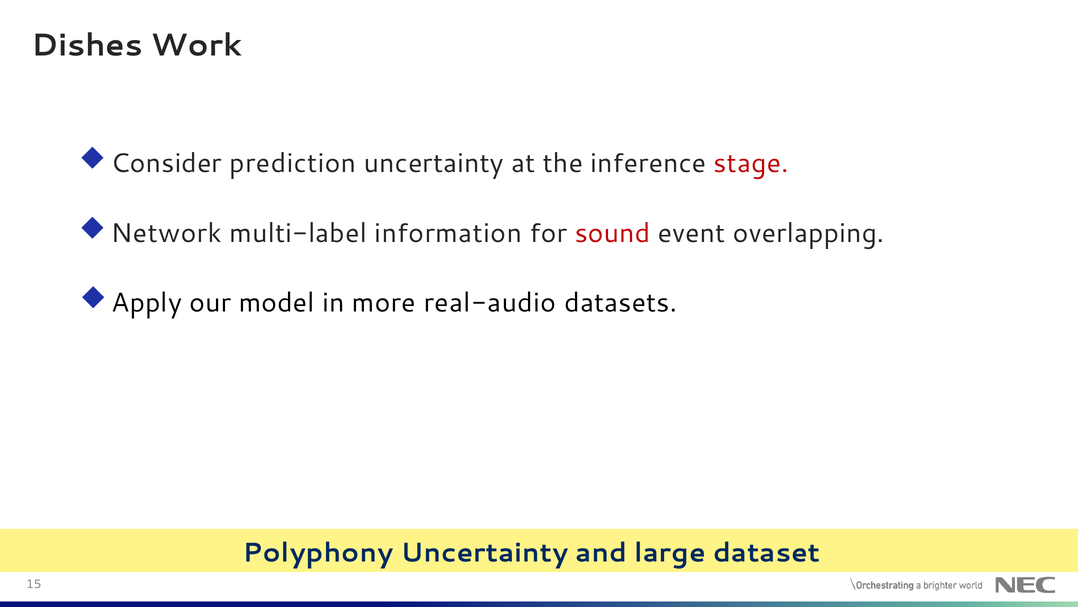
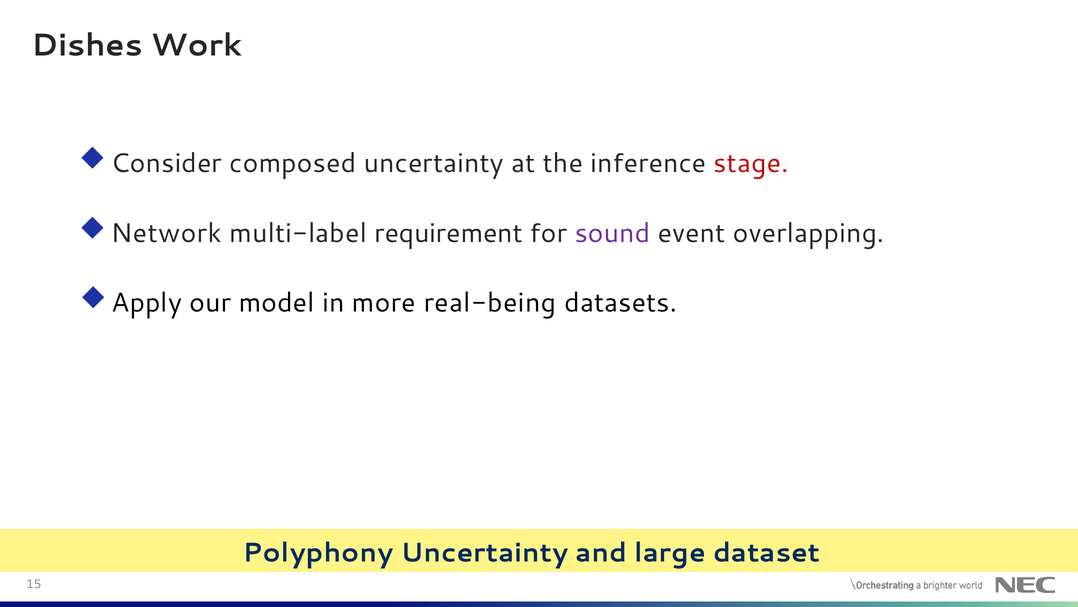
prediction: prediction -> composed (293, 163)
information: information -> requirement (449, 233)
sound colour: red -> purple (612, 233)
real-audio: real-audio -> real-being (490, 303)
